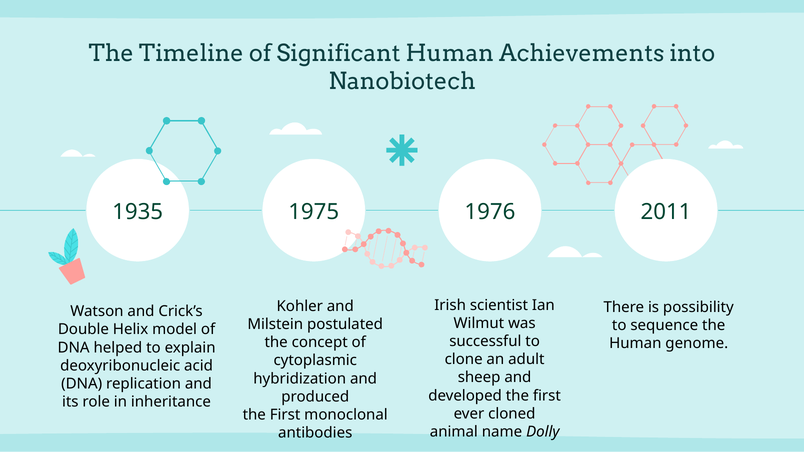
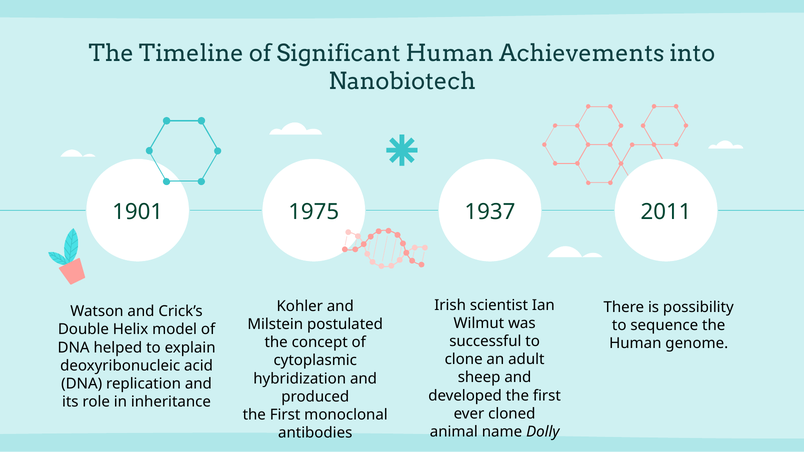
1935: 1935 -> 1901 (138, 212)
1976: 1976 -> 1937 (490, 212)
